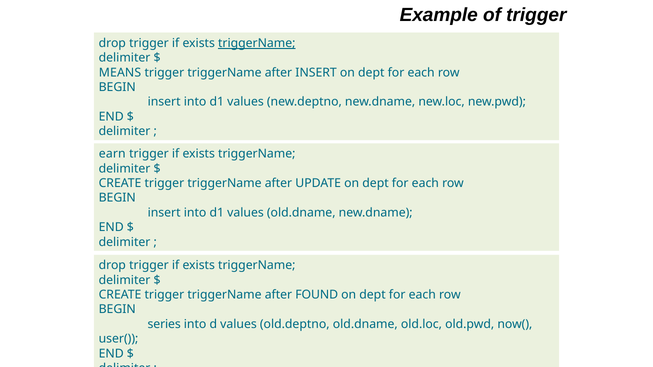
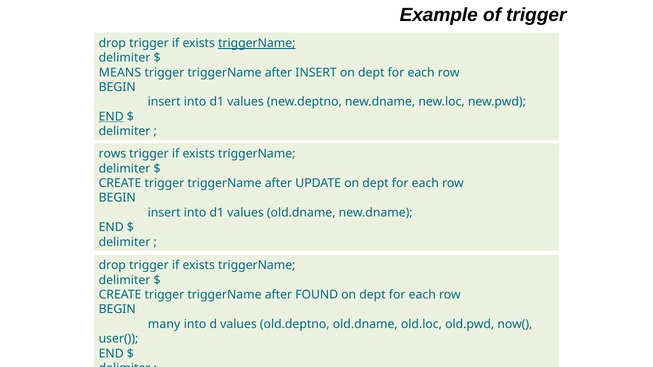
END underline: none -> present (111, 117)
earn: earn -> rows (112, 154)
series: series -> many (164, 324)
